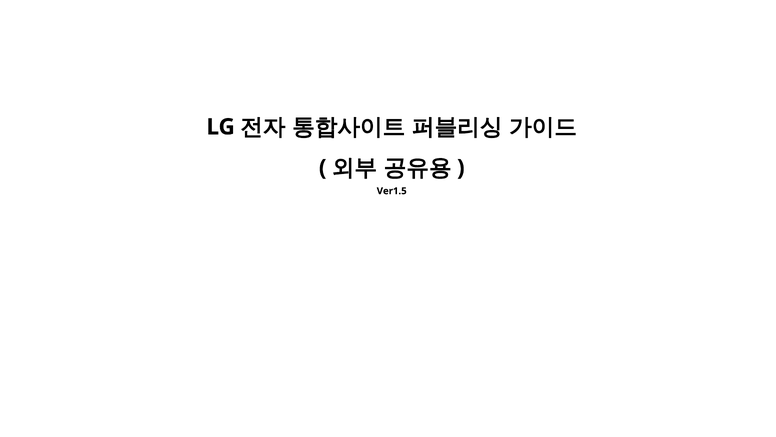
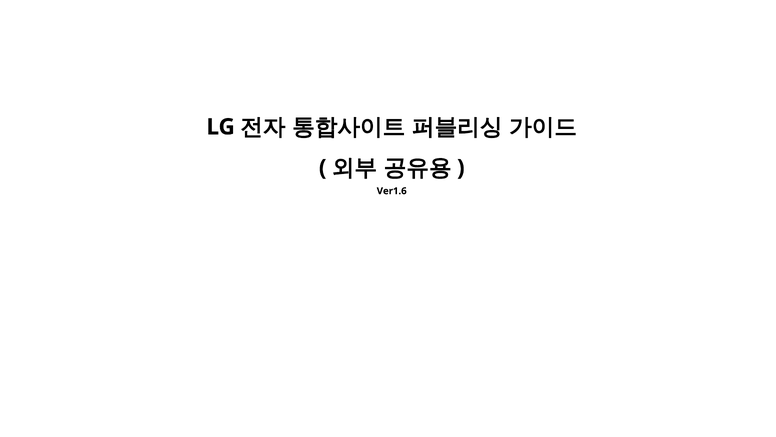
Ver1.5: Ver1.5 -> Ver1.6 (392, 191)
